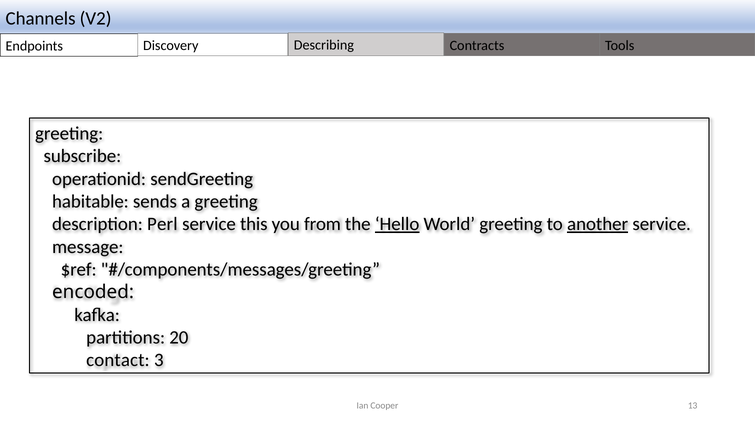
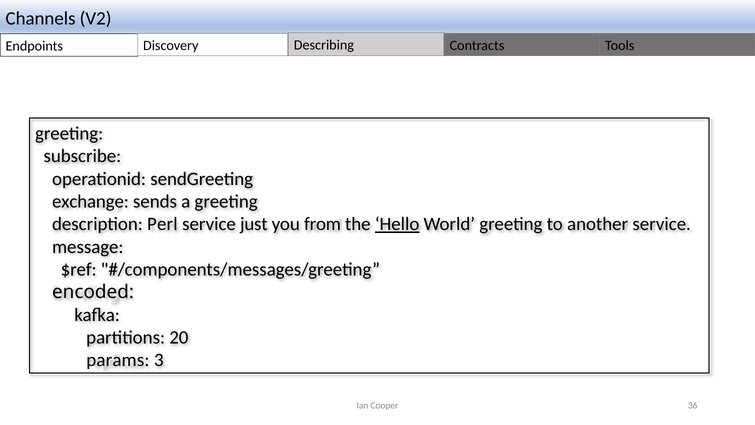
habitable: habitable -> exchange (90, 201)
this: this -> just (254, 224)
another underline: present -> none (598, 224)
contact: contact -> params (118, 360)
13: 13 -> 36 (693, 405)
